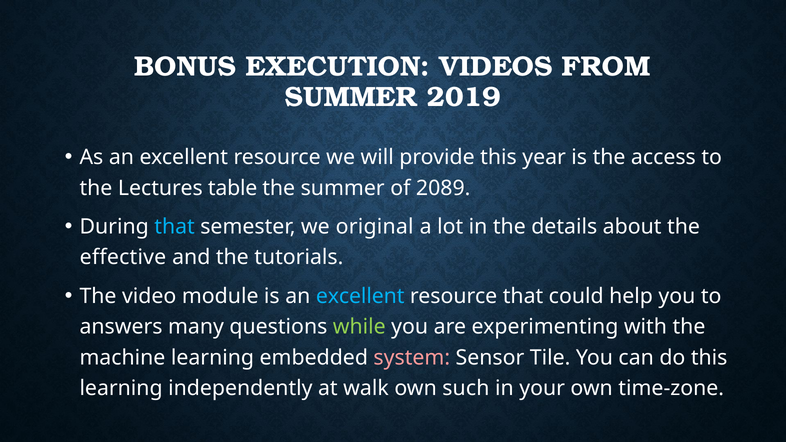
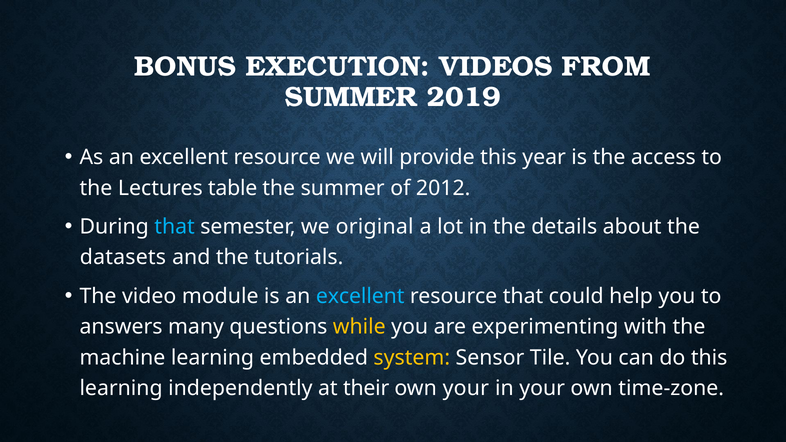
2089: 2089 -> 2012 (443, 188)
effective: effective -> datasets (123, 258)
while colour: light green -> yellow (359, 327)
system colour: pink -> yellow (412, 358)
walk: walk -> their (366, 388)
own such: such -> your (466, 388)
